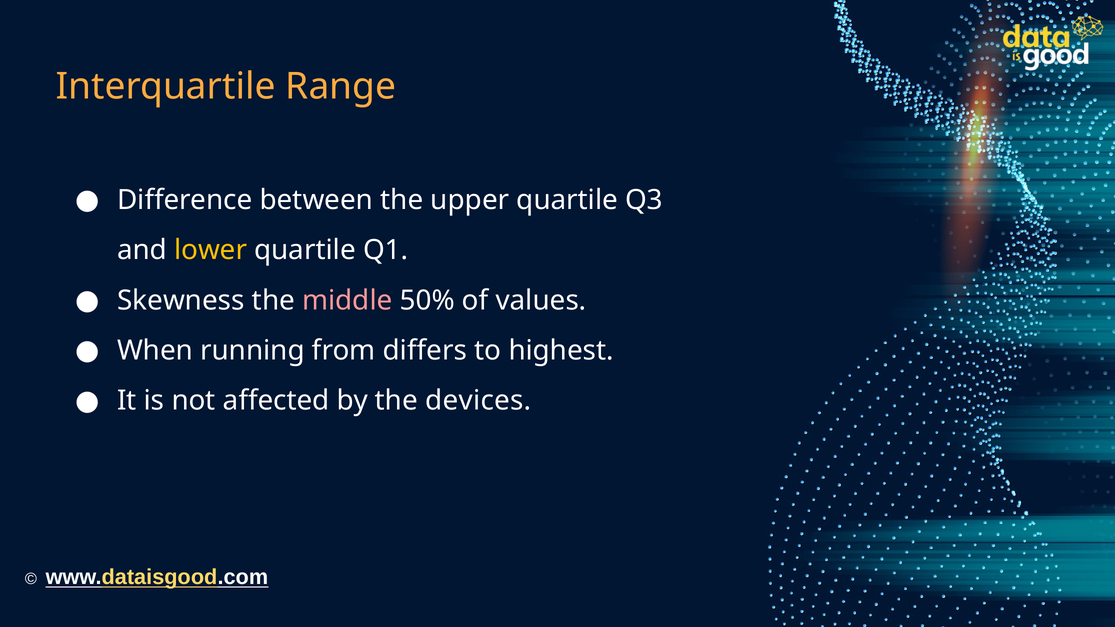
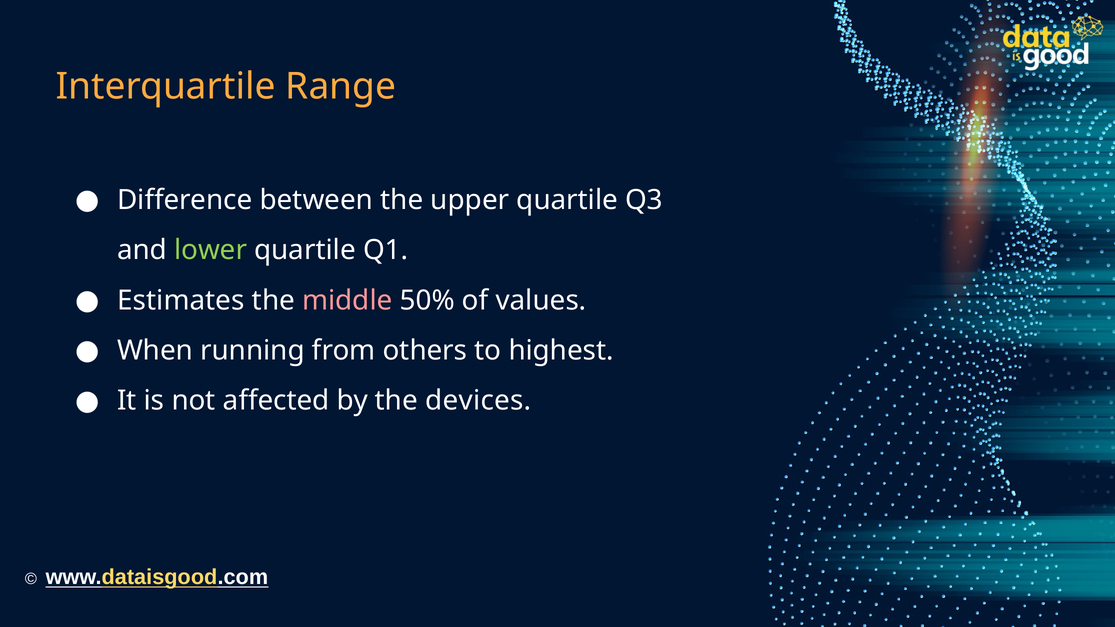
lower colour: yellow -> light green (211, 250)
Skewness: Skewness -> Estimates (181, 301)
differs: differs -> others (425, 351)
